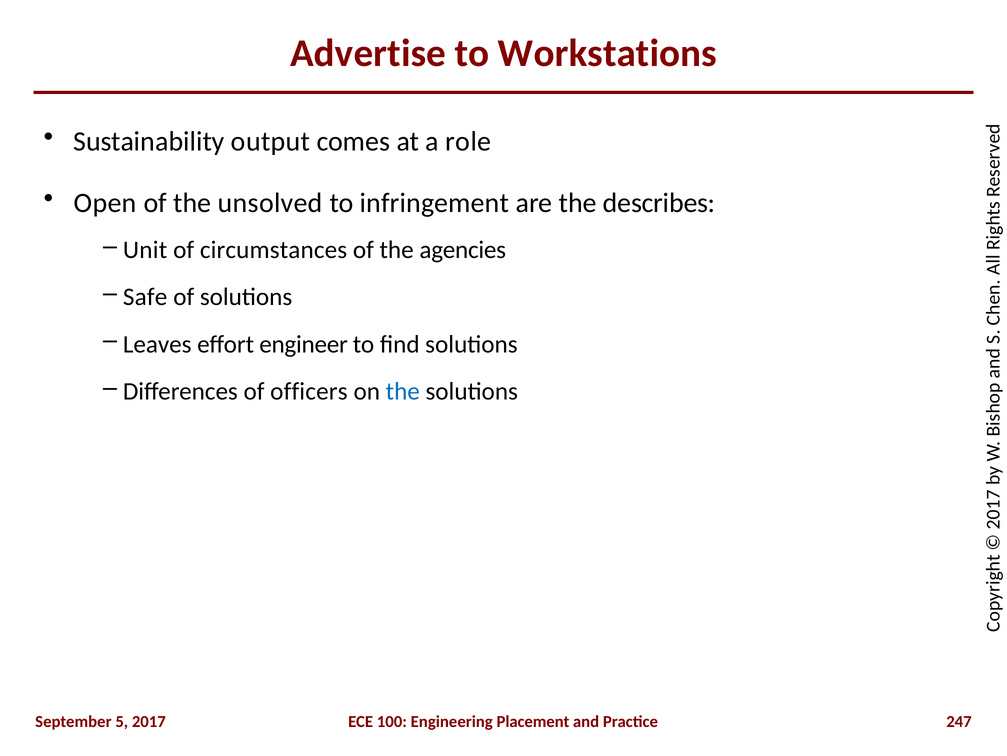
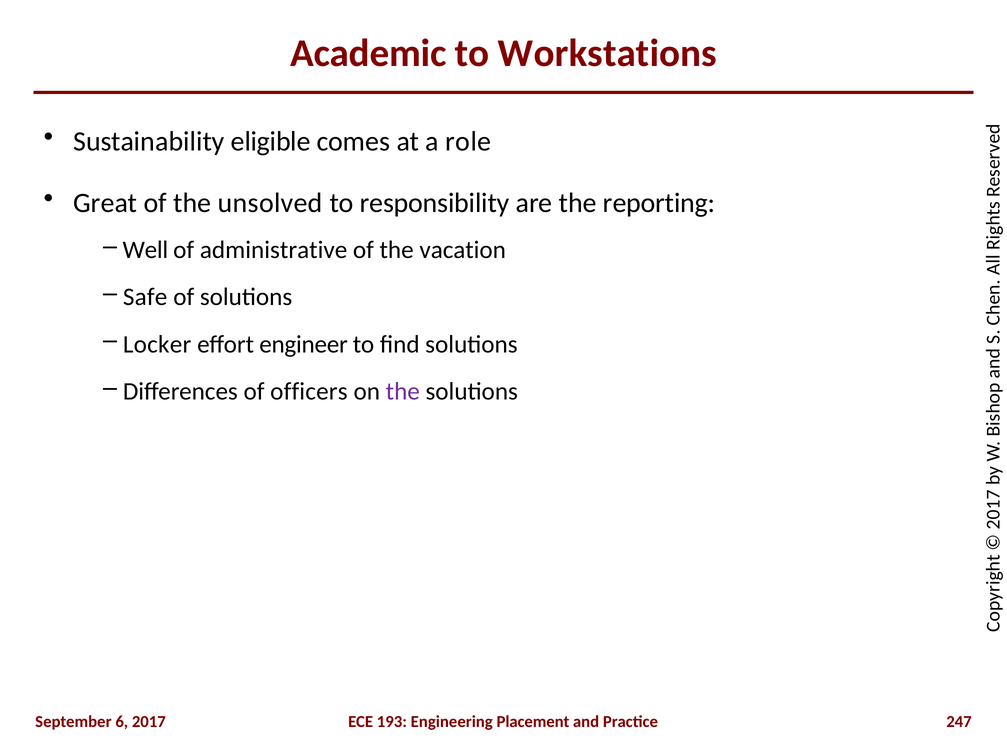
Advertise: Advertise -> Academic (368, 53)
output: output -> eligible (271, 141)
Open: Open -> Great (105, 203)
infringement: infringement -> responsibility (435, 203)
describes: describes -> reporting (659, 203)
Unit: Unit -> Well (145, 250)
circumstances: circumstances -> administrative (274, 250)
agencies: agencies -> vacation (463, 250)
Leaves: Leaves -> Locker (157, 344)
the colour: blue -> purple (403, 391)
5: 5 -> 6 (122, 721)
100: 100 -> 193 (392, 721)
